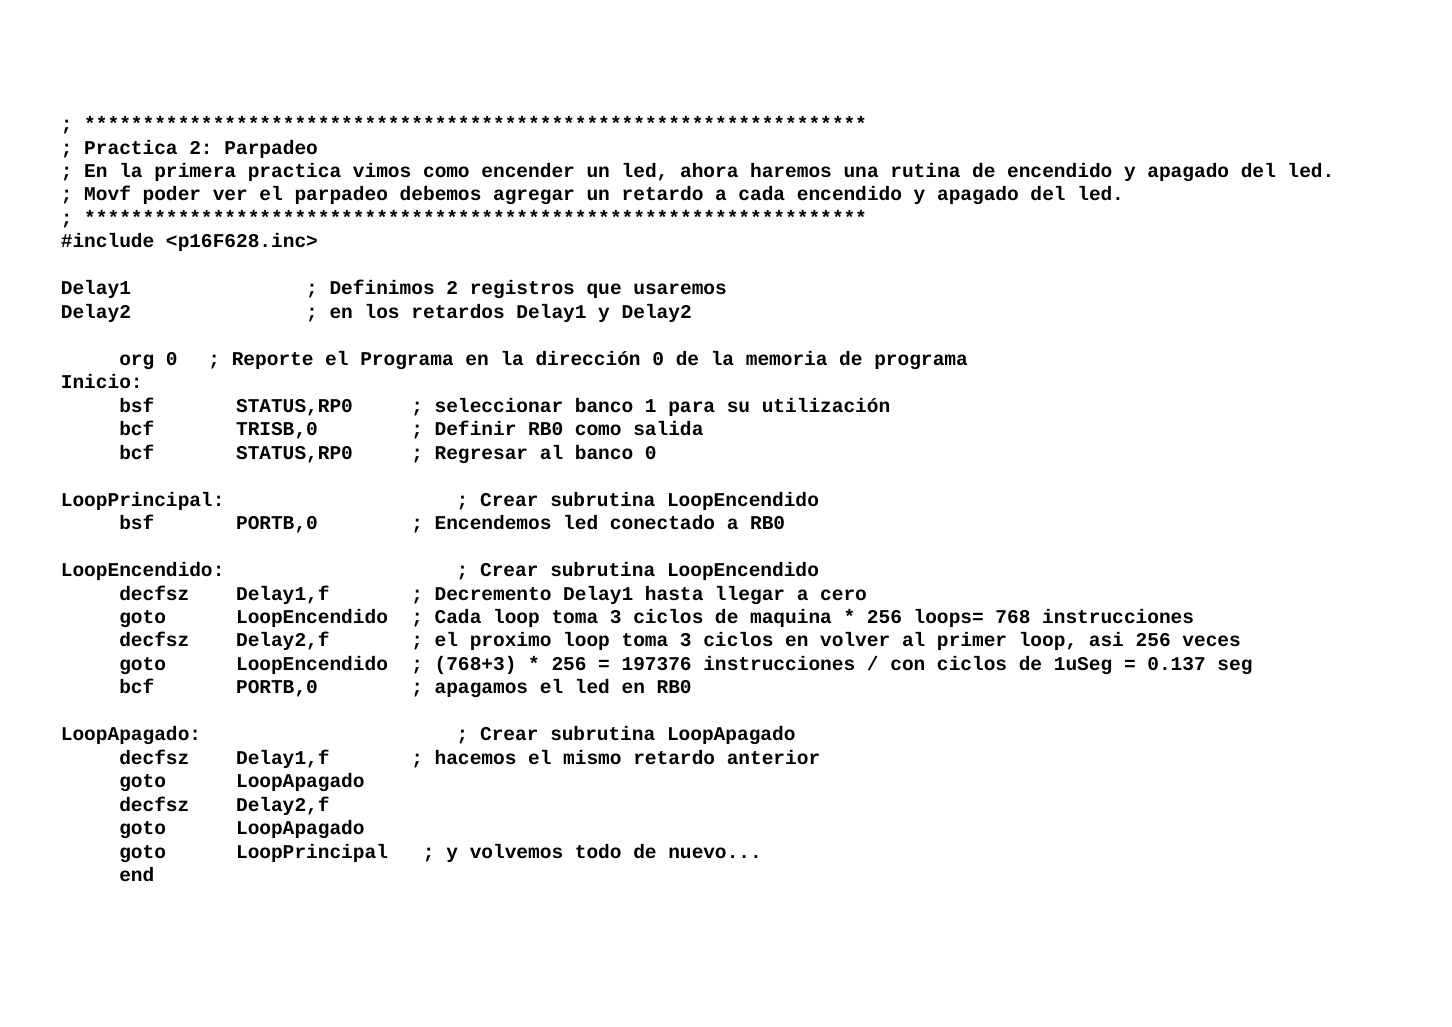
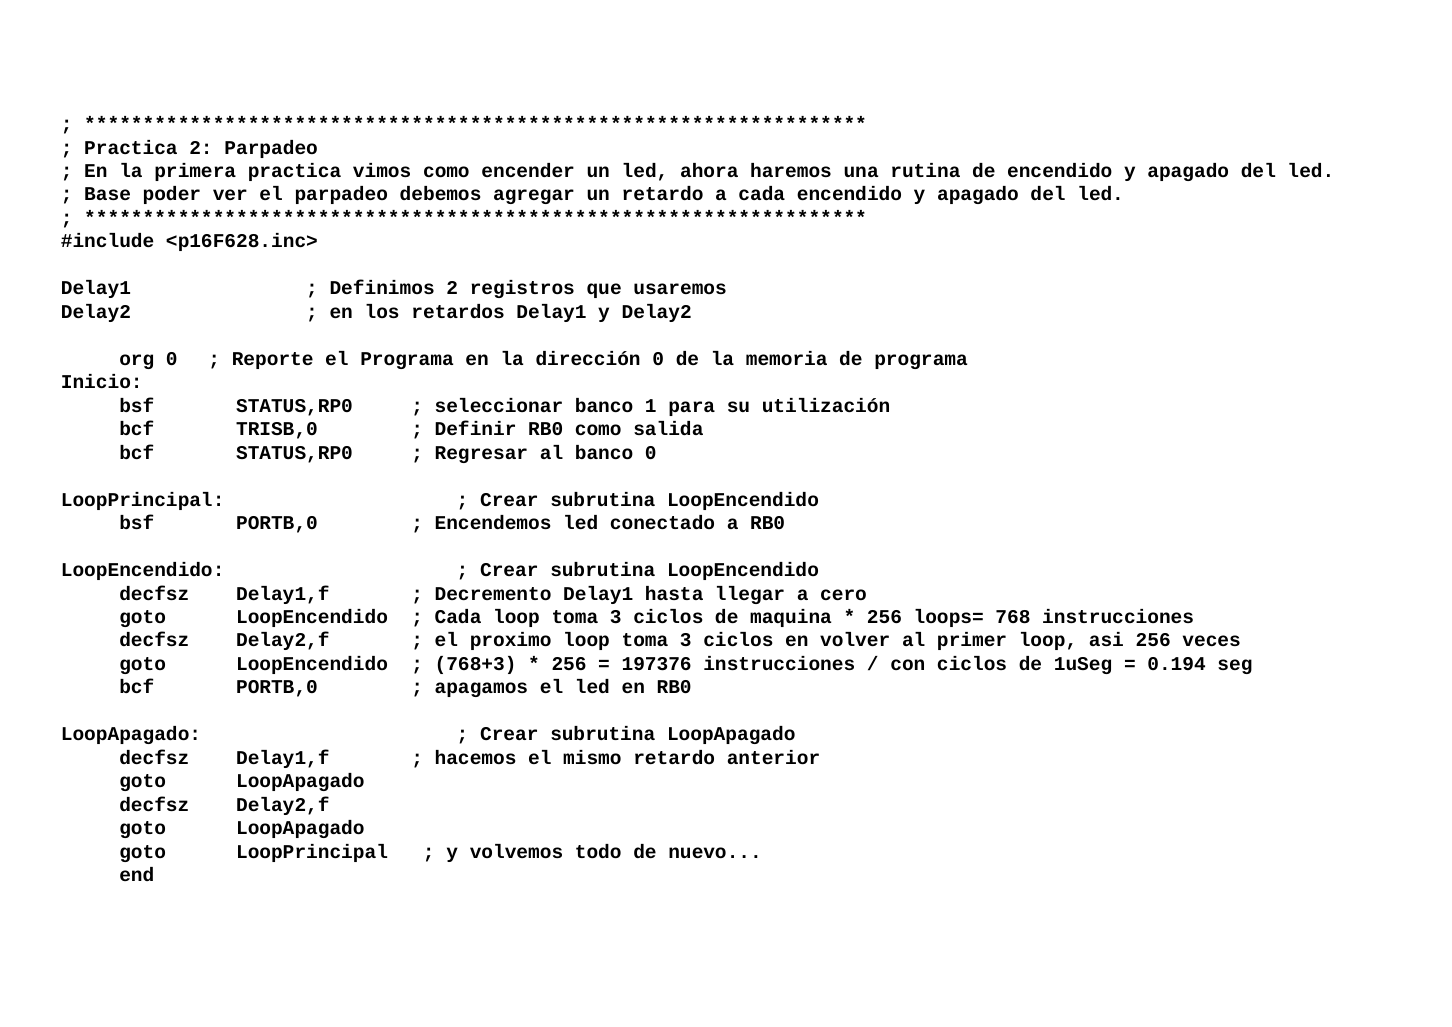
Movf: Movf -> Base (108, 194)
0.137: 0.137 -> 0.194 (1177, 664)
